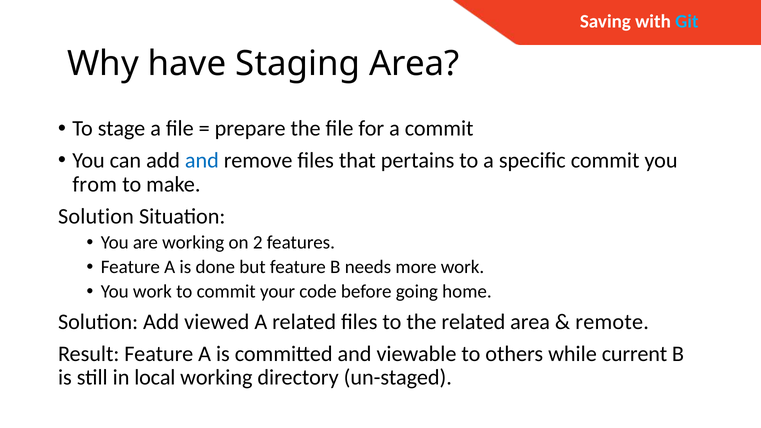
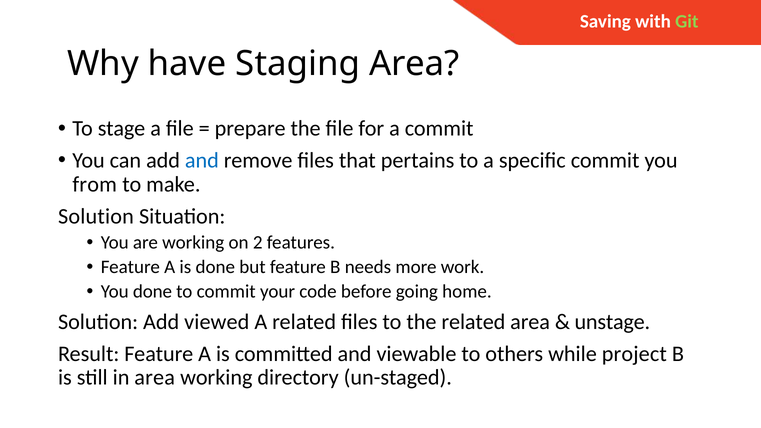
Git colour: light blue -> light green (687, 22)
You work: work -> done (153, 292)
remote: remote -> unstage (612, 322)
current: current -> project (634, 354)
in local: local -> area (155, 378)
